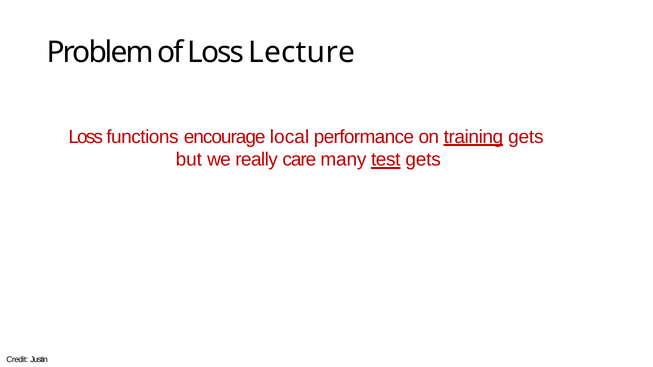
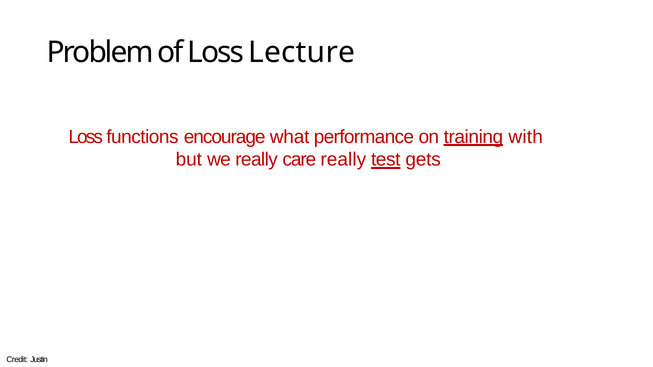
local: local -> what (290, 137)
gets: gets -> with (526, 137)
care many: many -> really (343, 160)
